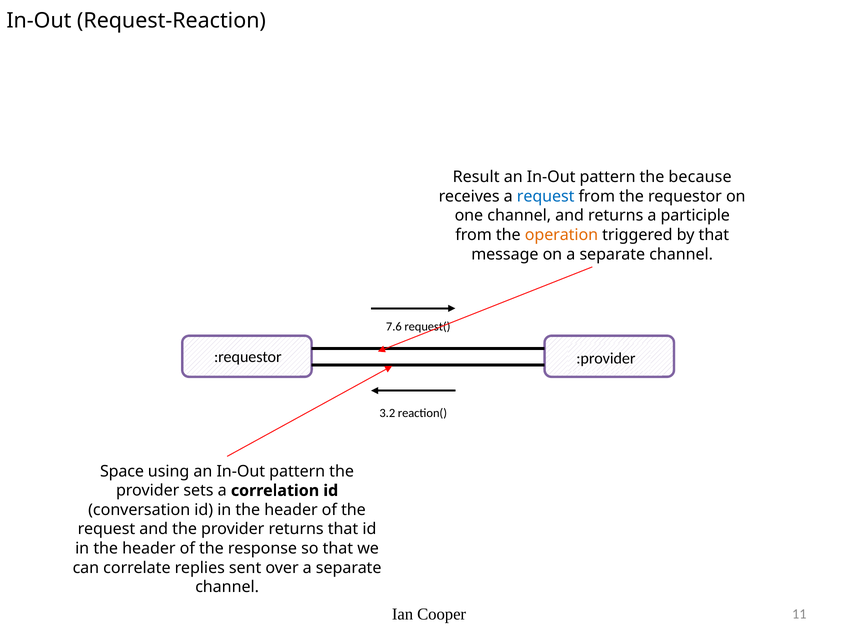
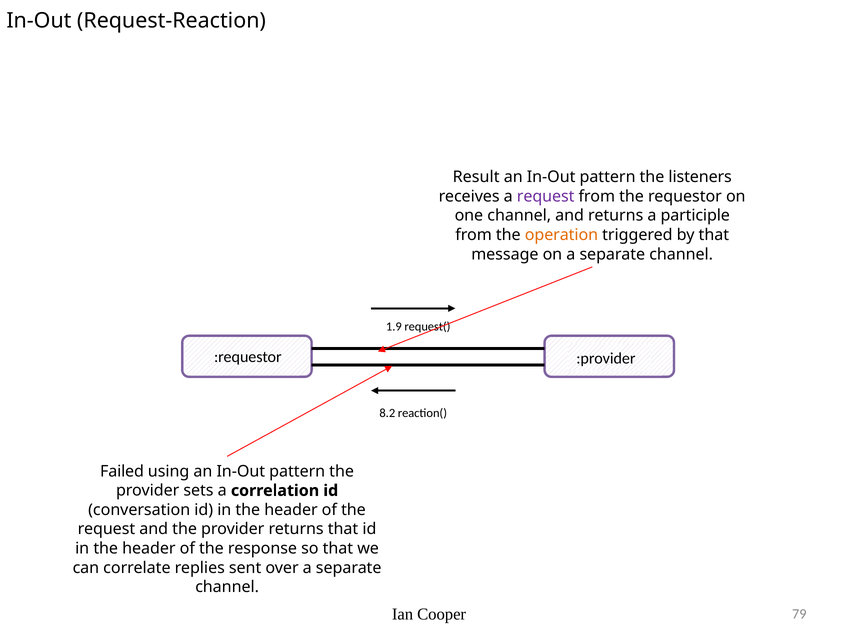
because: because -> listeners (700, 177)
request colour: blue -> purple (546, 197)
7.6: 7.6 -> 1.9 (394, 327)
3.2: 3.2 -> 8.2 (387, 413)
Space: Space -> Failed (122, 472)
11: 11 -> 79 (799, 614)
